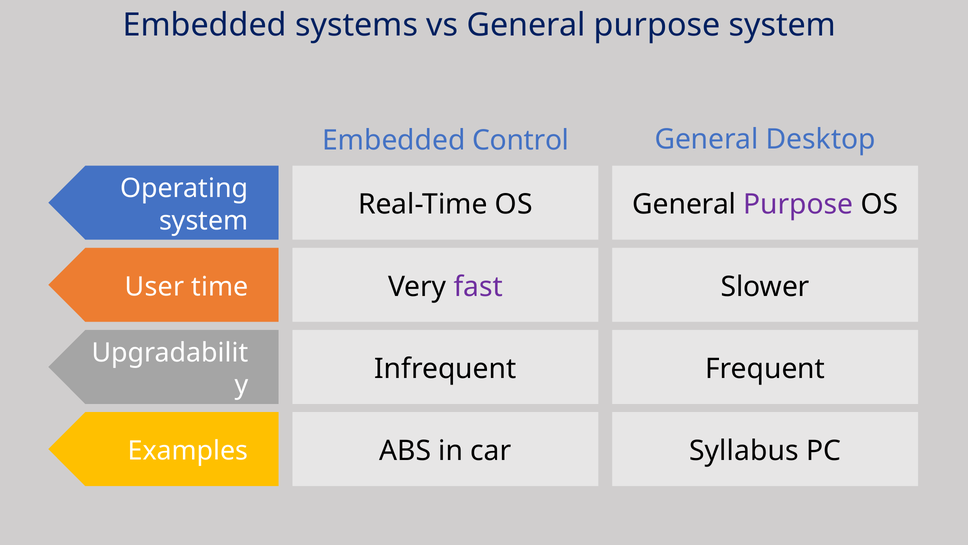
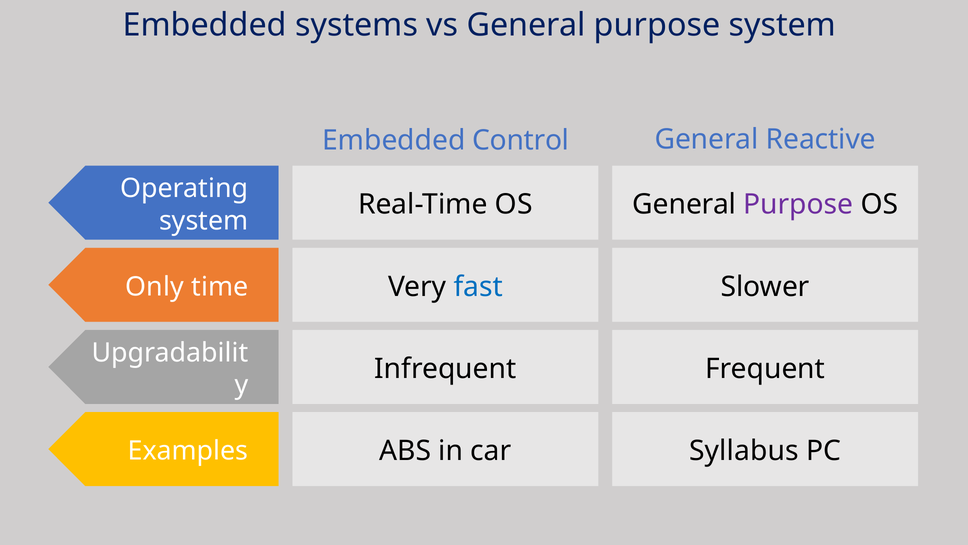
Desktop: Desktop -> Reactive (821, 139)
fast colour: purple -> blue (478, 287)
User: User -> Only (155, 286)
